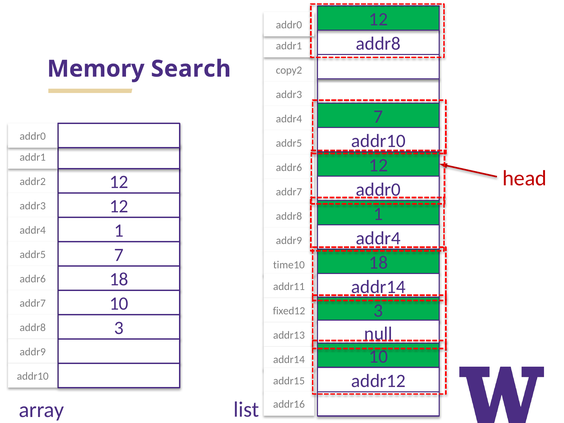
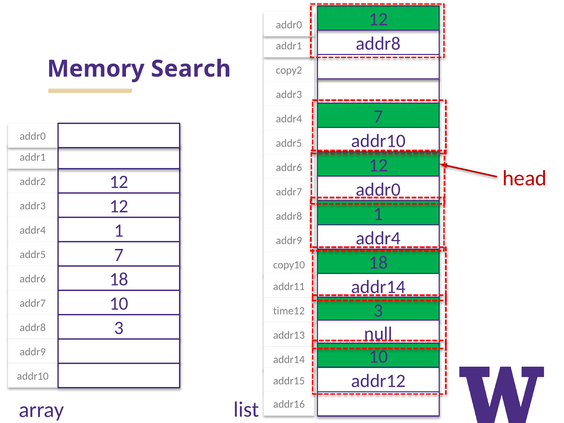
time10: time10 -> copy10 (289, 265)
fixed12: fixed12 -> time12 (289, 311)
